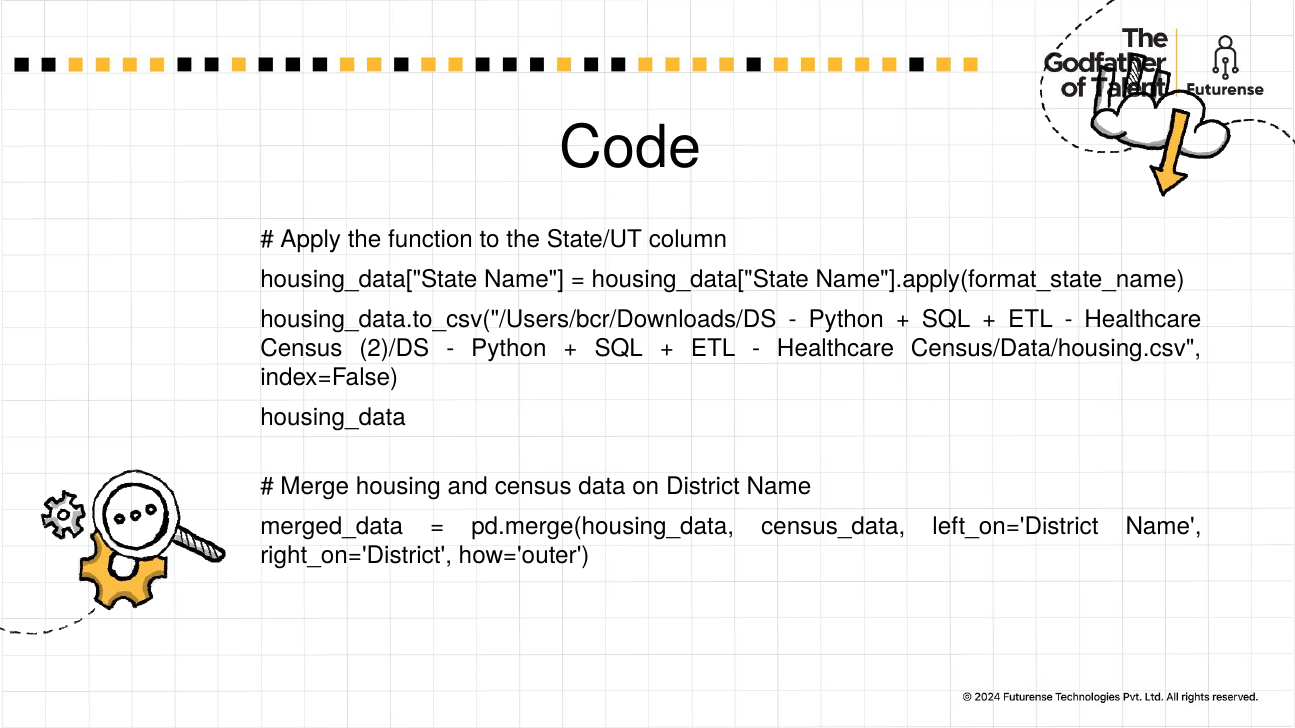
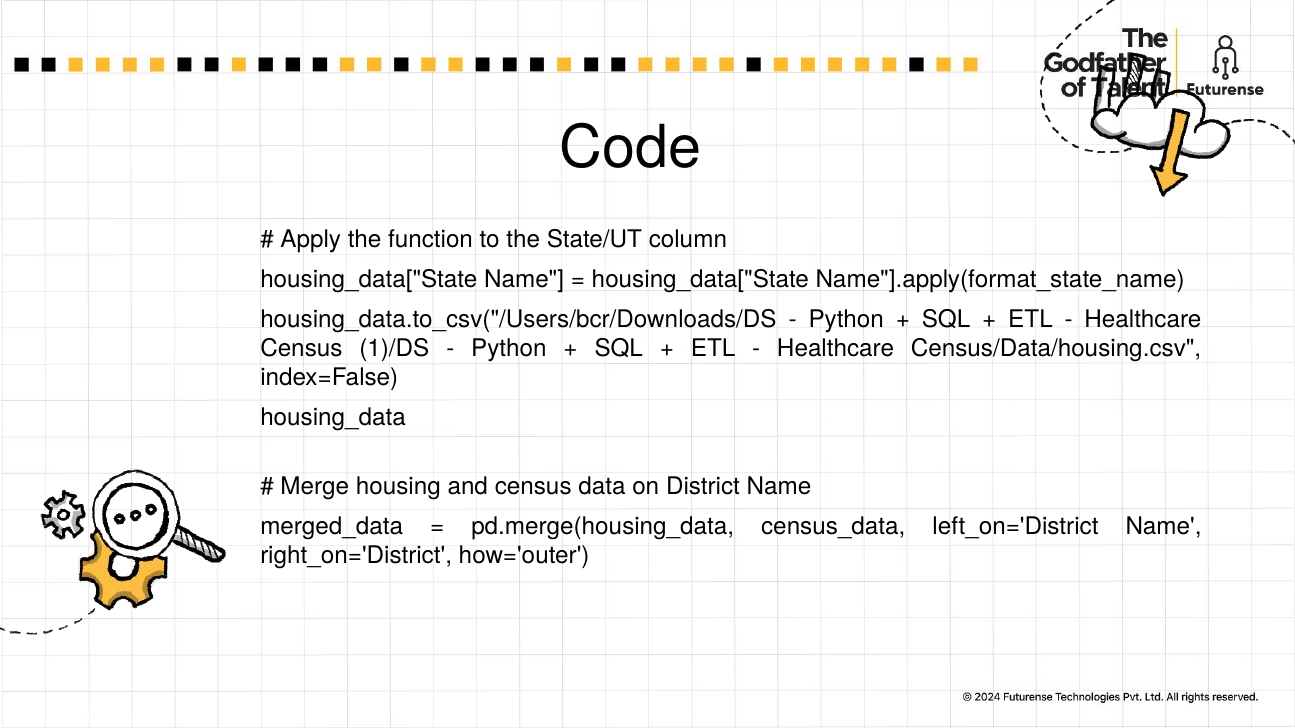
2)/DS: 2)/DS -> 1)/DS (394, 348)
